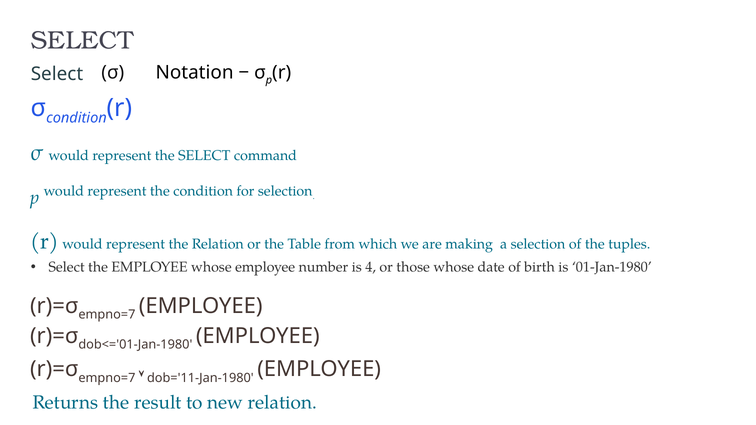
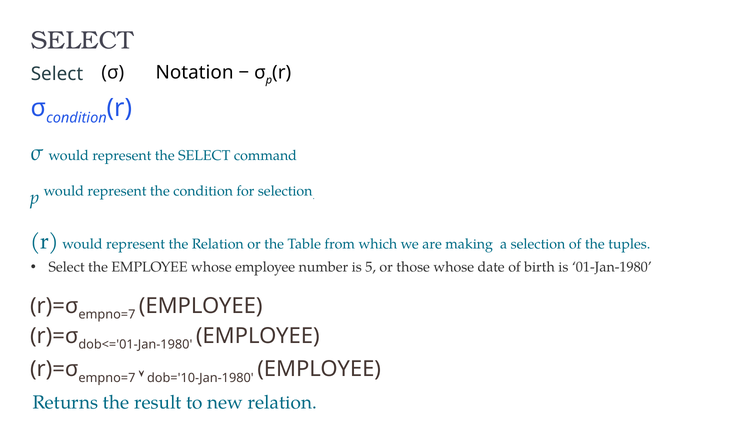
4: 4 -> 5 (371, 267)
dob='11-Jan-1980: dob='11-Jan-1980 -> dob='10-Jan-1980 (200, 378)
